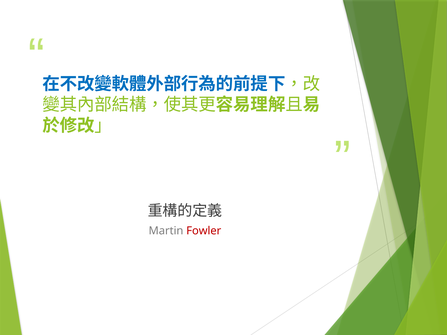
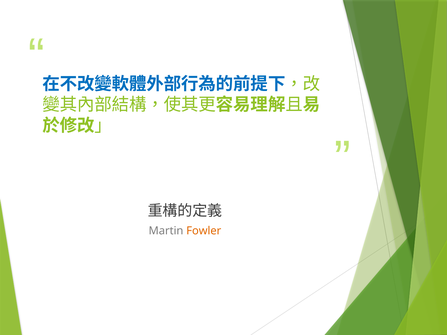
Fowler colour: red -> orange (204, 231)
